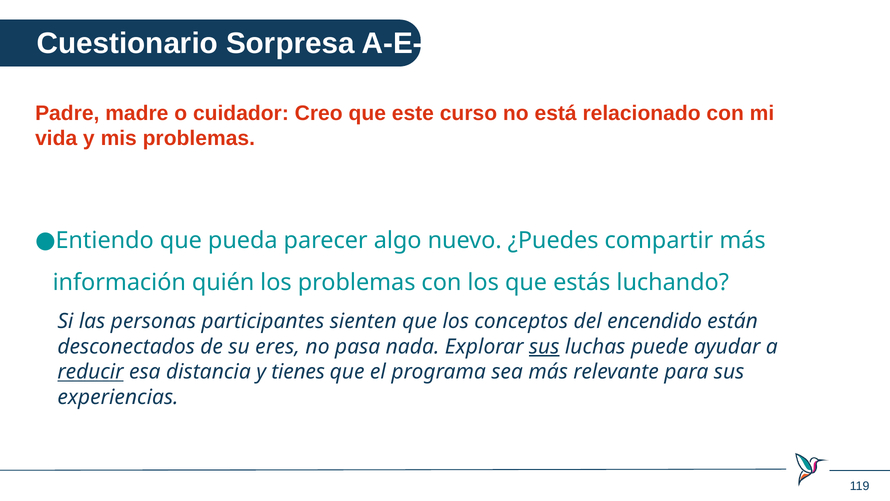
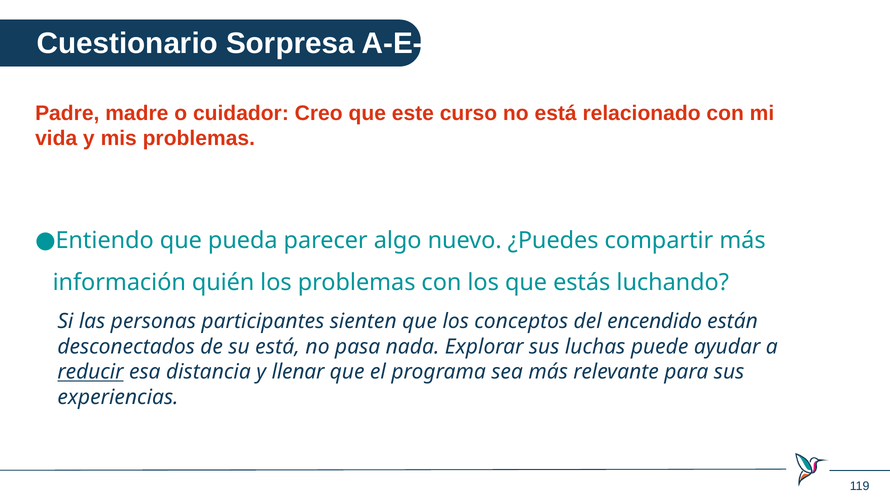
su eres: eres -> está (278, 346)
sus underline: present -> none (544, 346)
tienes: tienes -> llenar (298, 372)
